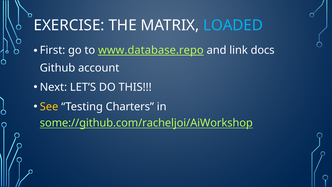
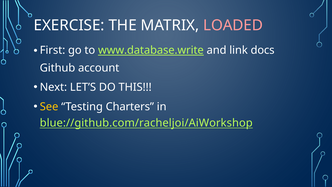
LOADED colour: light blue -> pink (233, 25)
www.database.repo: www.database.repo -> www.database.write (151, 50)
some://github.com/racheljoi/AiWorkshop: some://github.com/racheljoi/AiWorkshop -> blue://github.com/racheljoi/AiWorkshop (146, 123)
